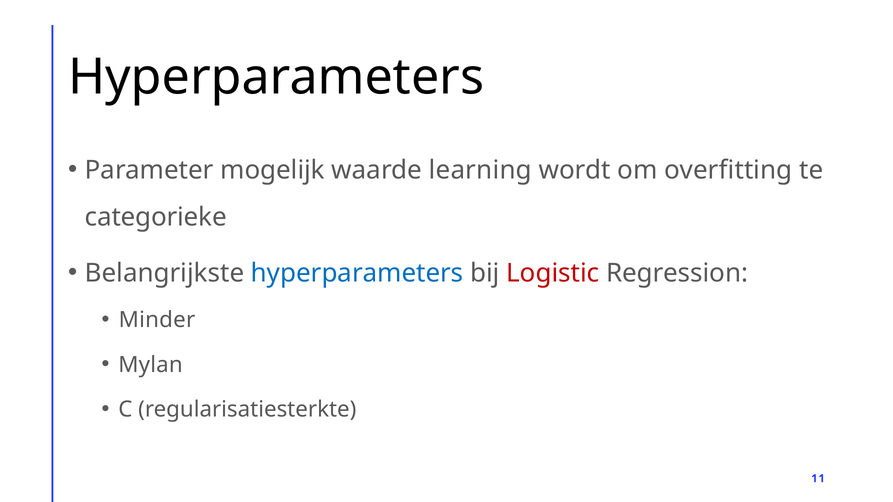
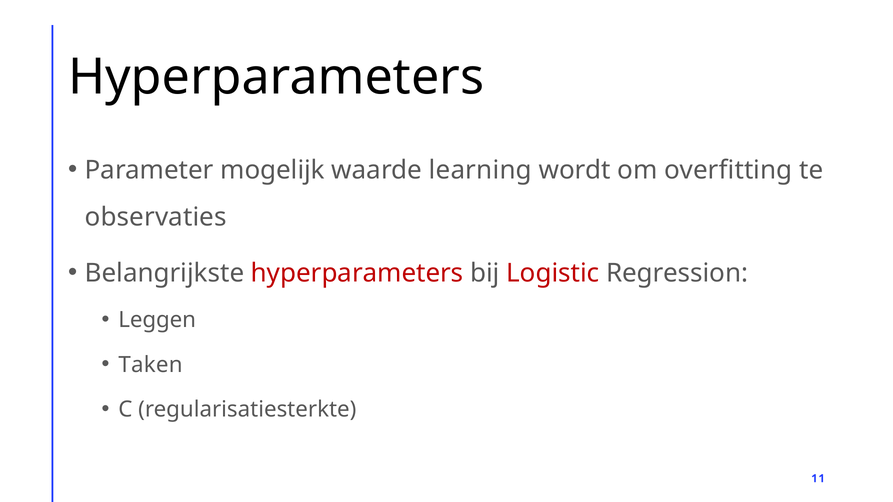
categorieke: categorieke -> observaties (156, 217)
hyperparameters colour: blue -> red (357, 273)
Minder: Minder -> Leggen (157, 320)
Mylan: Mylan -> Taken (150, 365)
